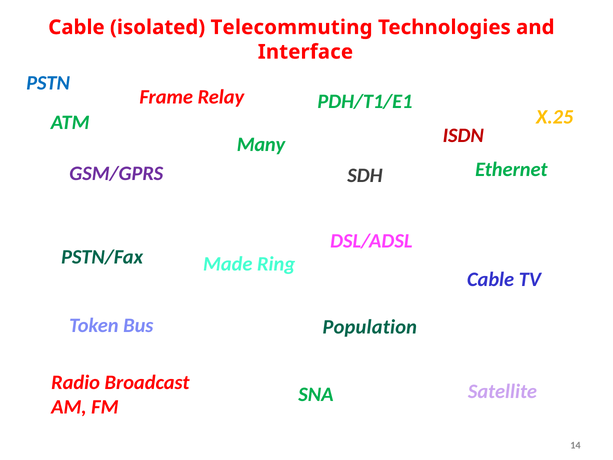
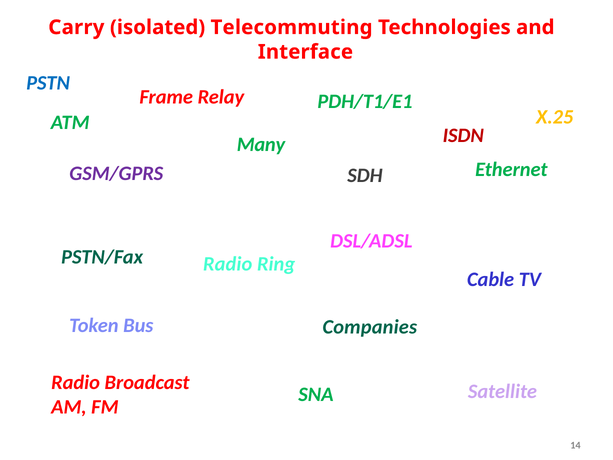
Cable: Cable -> Carry (76, 27)
Made: Made -> Radio (228, 264)
Population: Population -> Companies (370, 327)
